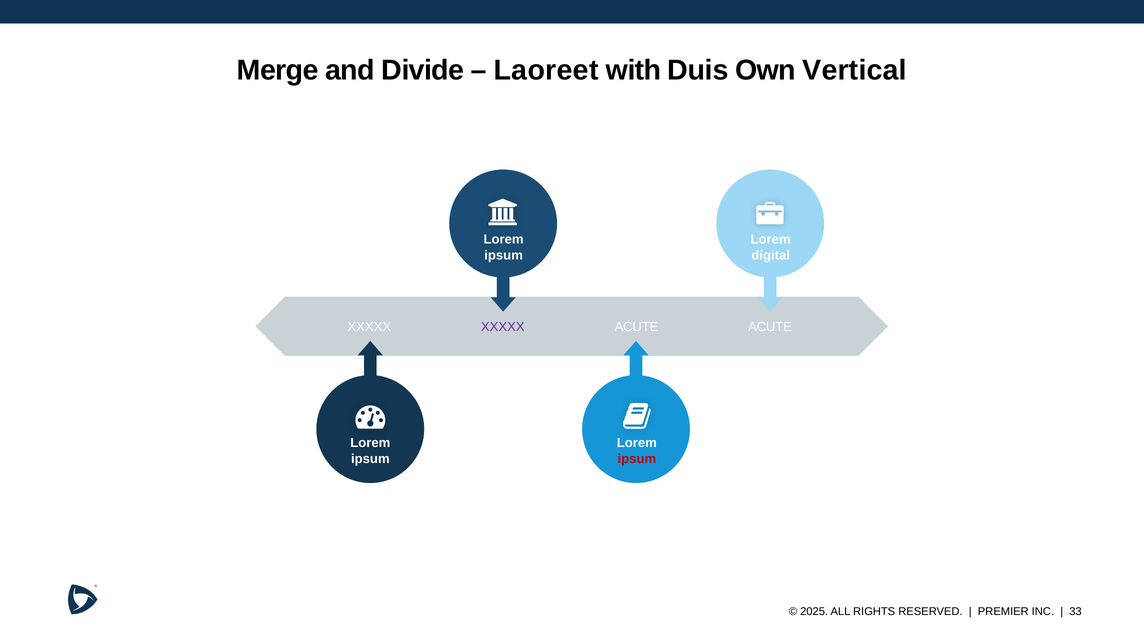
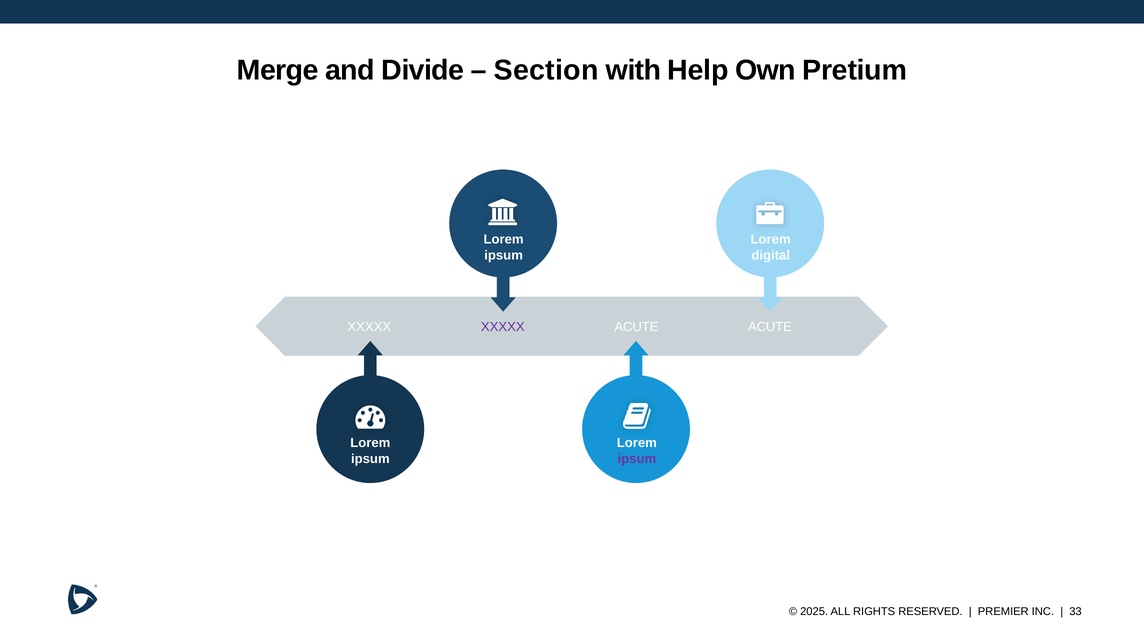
Laoreet: Laoreet -> Section (546, 70)
Duis: Duis -> Help (698, 70)
Vertical: Vertical -> Pretium (855, 70)
ipsum colour: red -> purple (637, 458)
